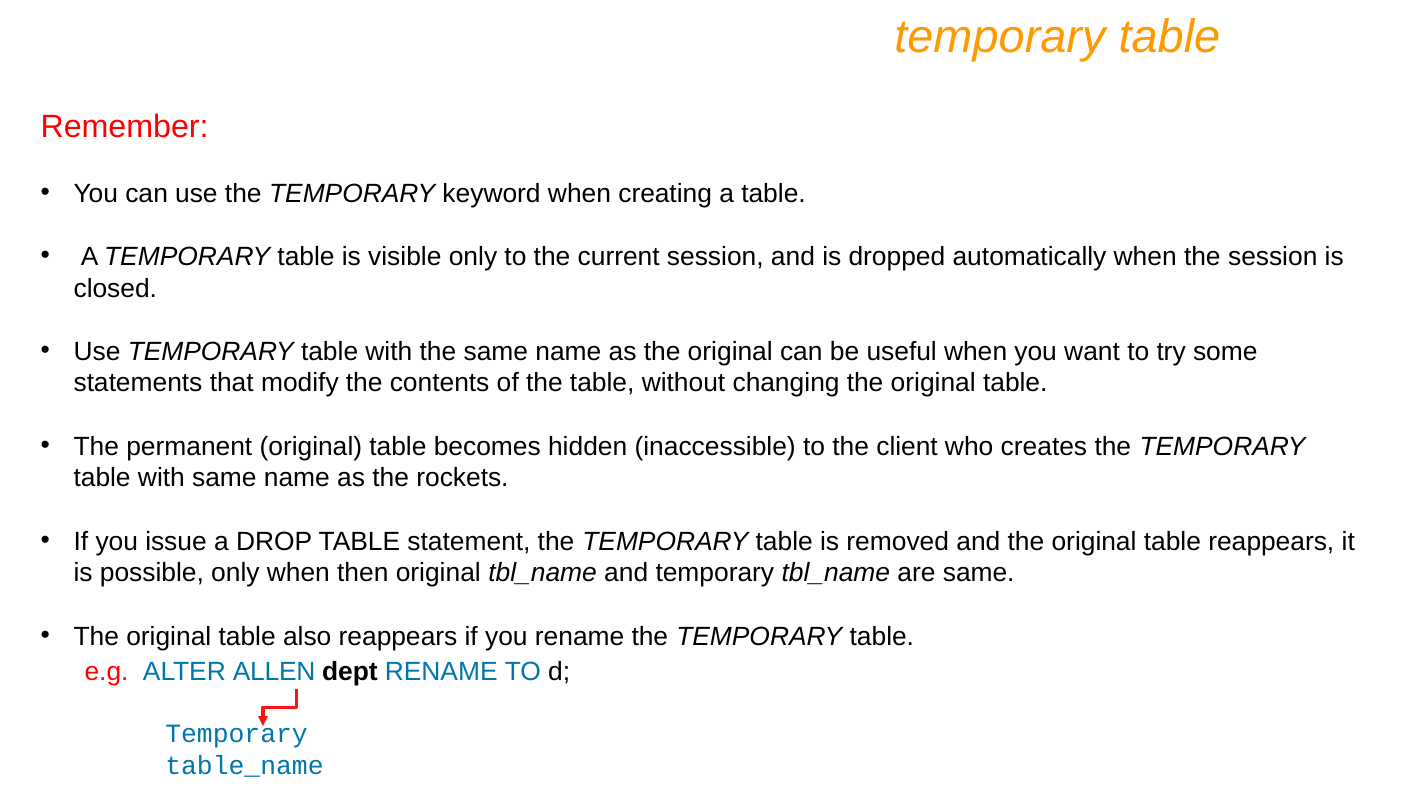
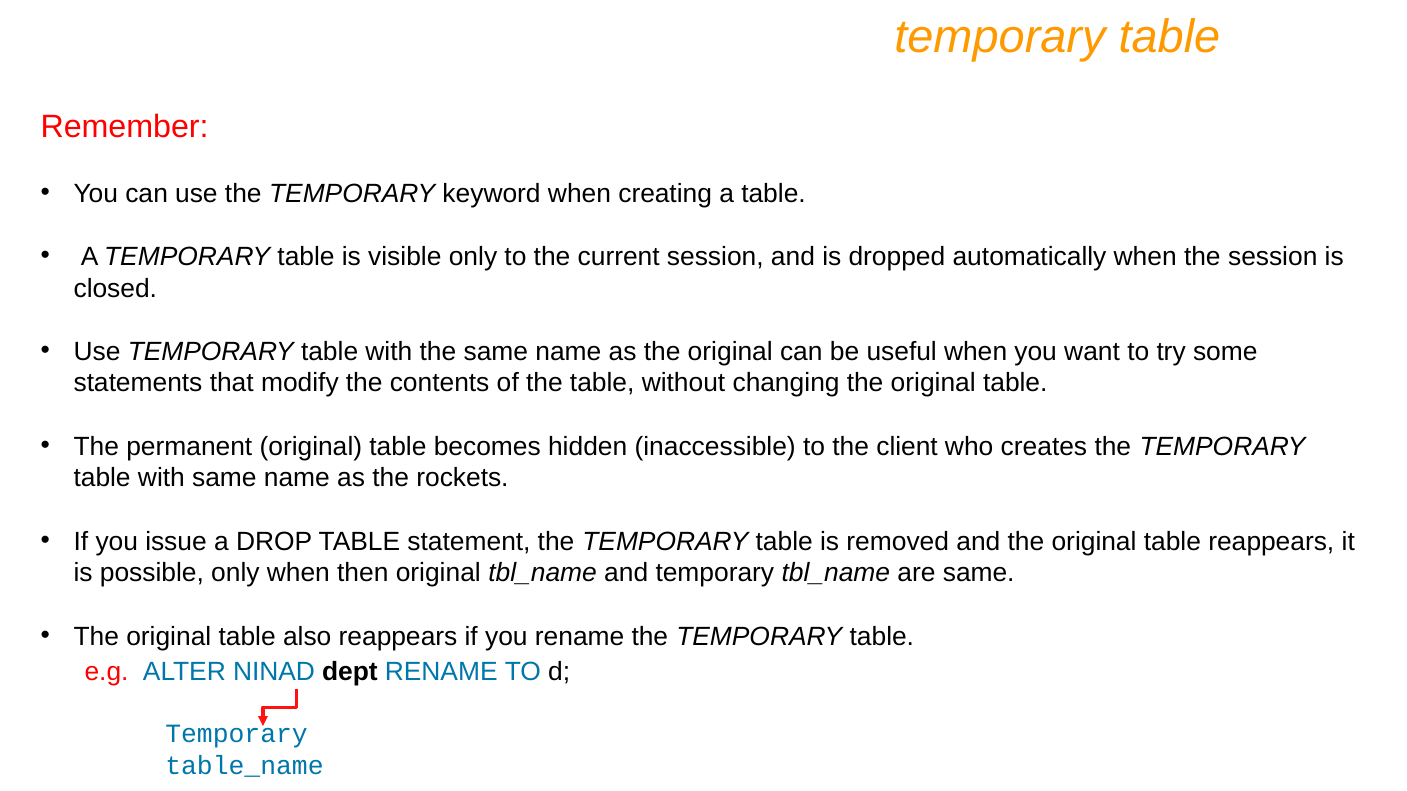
ALLEN: ALLEN -> NINAD (274, 672)
